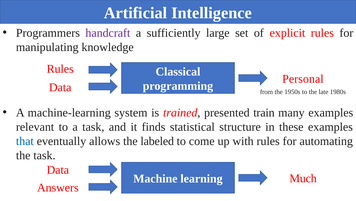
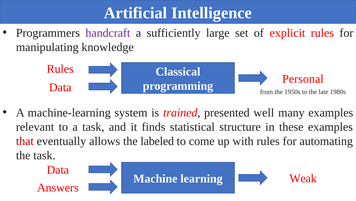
train: train -> well (264, 112)
that colour: blue -> red (25, 141)
Much: Much -> Weak (303, 178)
